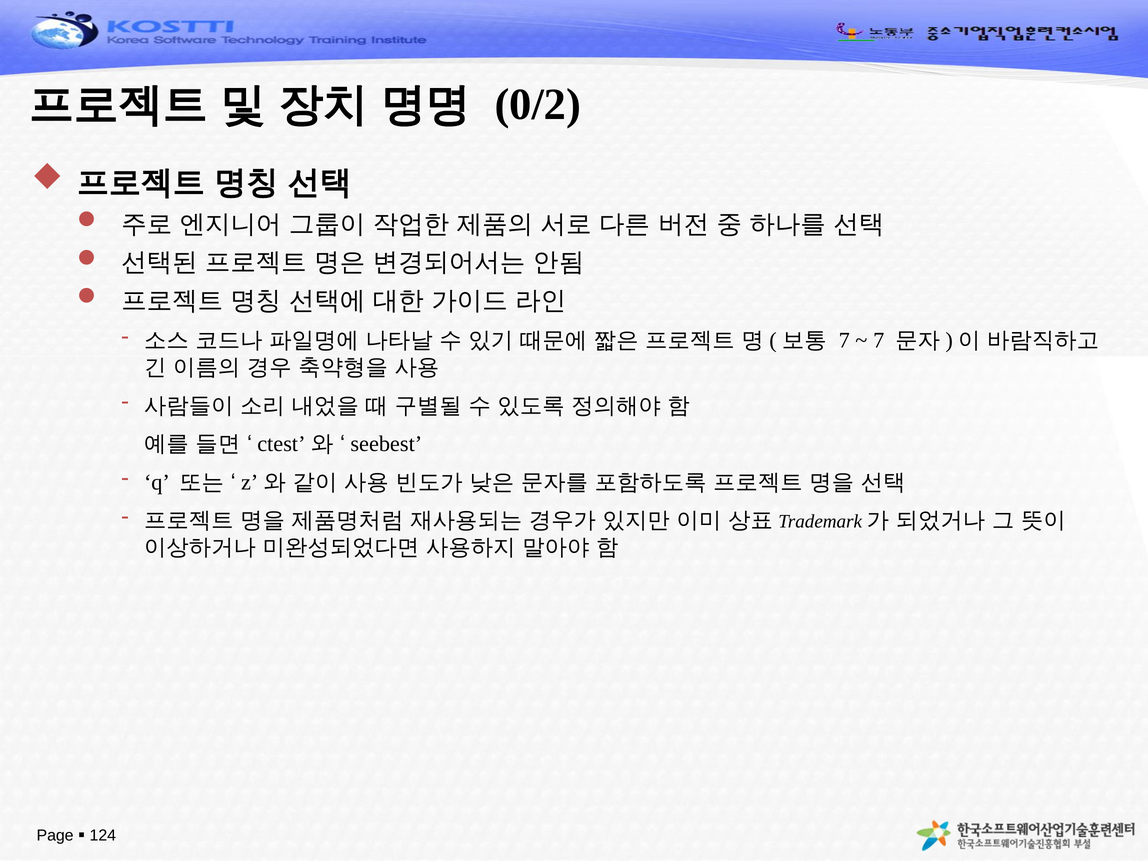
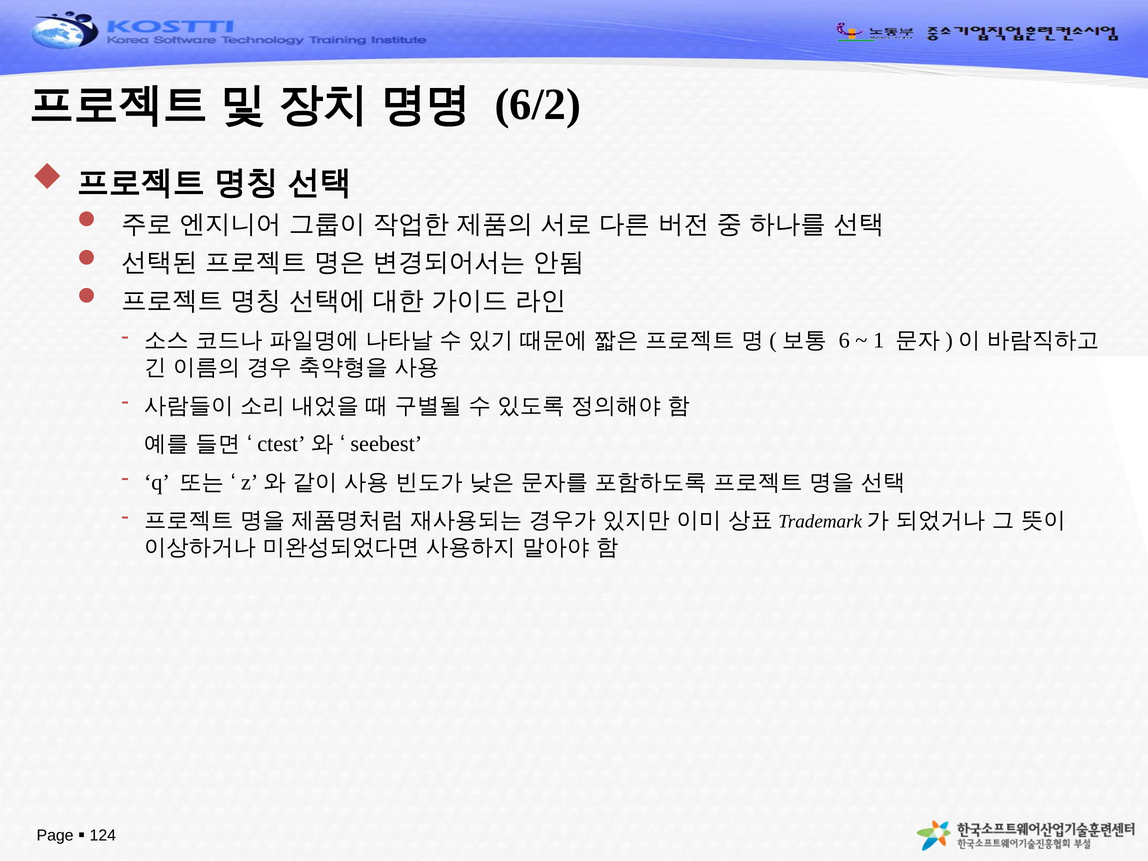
0/2: 0/2 -> 6/2 (538, 105)
7: 7 -> 6 (844, 341)
7: 7 -> 1 (879, 341)
